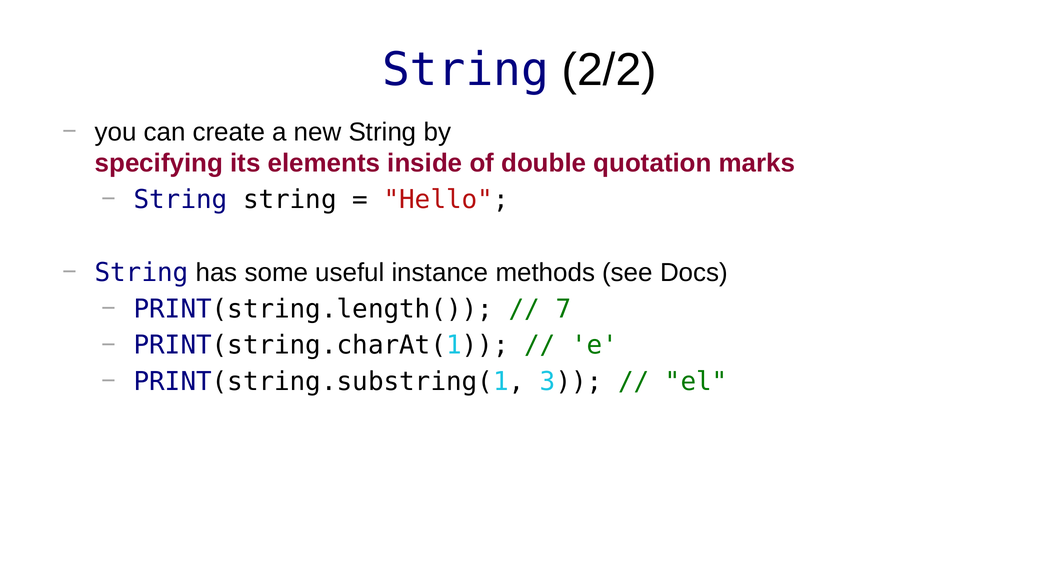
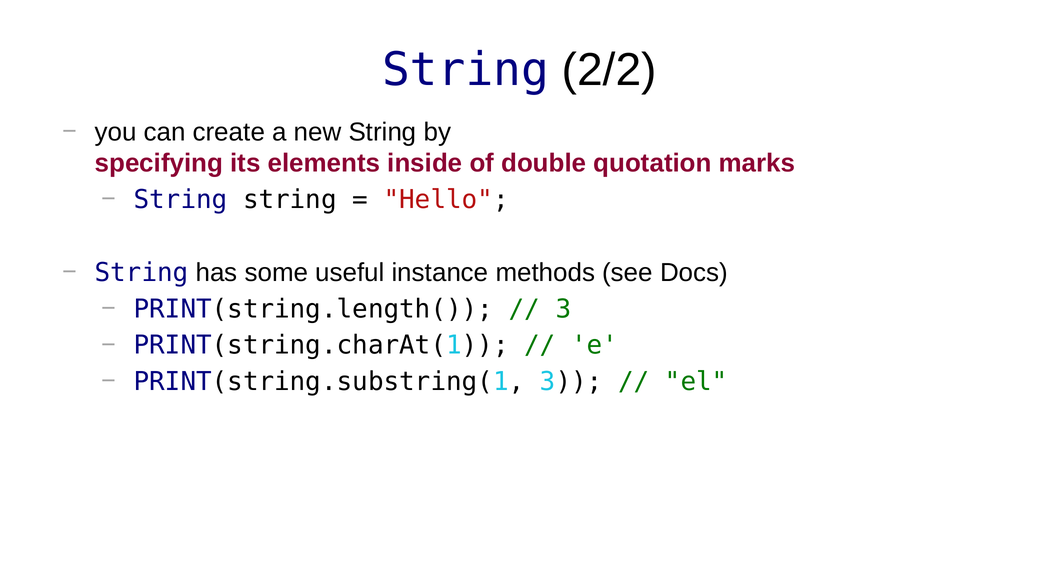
7: 7 -> 3 (563, 309)
